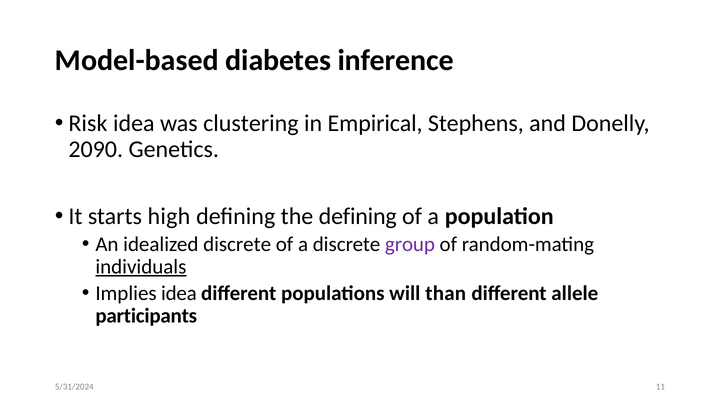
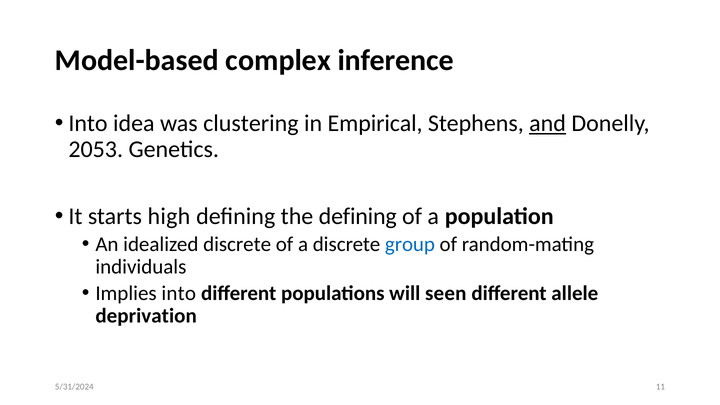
diabetes: diabetes -> complex (278, 60)
Risk: Risk -> Into (88, 123)
and underline: none -> present (548, 123)
2090: 2090 -> 2053 (96, 149)
group colour: purple -> blue (410, 244)
individuals underline: present -> none (141, 267)
Implies idea: idea -> into (179, 293)
than: than -> seen (446, 293)
participants: participants -> deprivation (146, 316)
